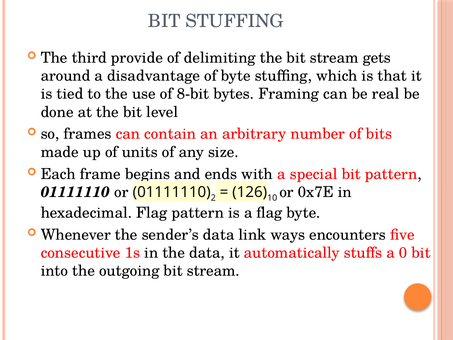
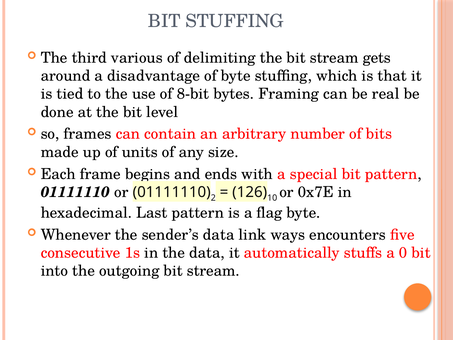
provide: provide -> various (137, 58)
hexadecimal Flag: Flag -> Last (152, 213)
